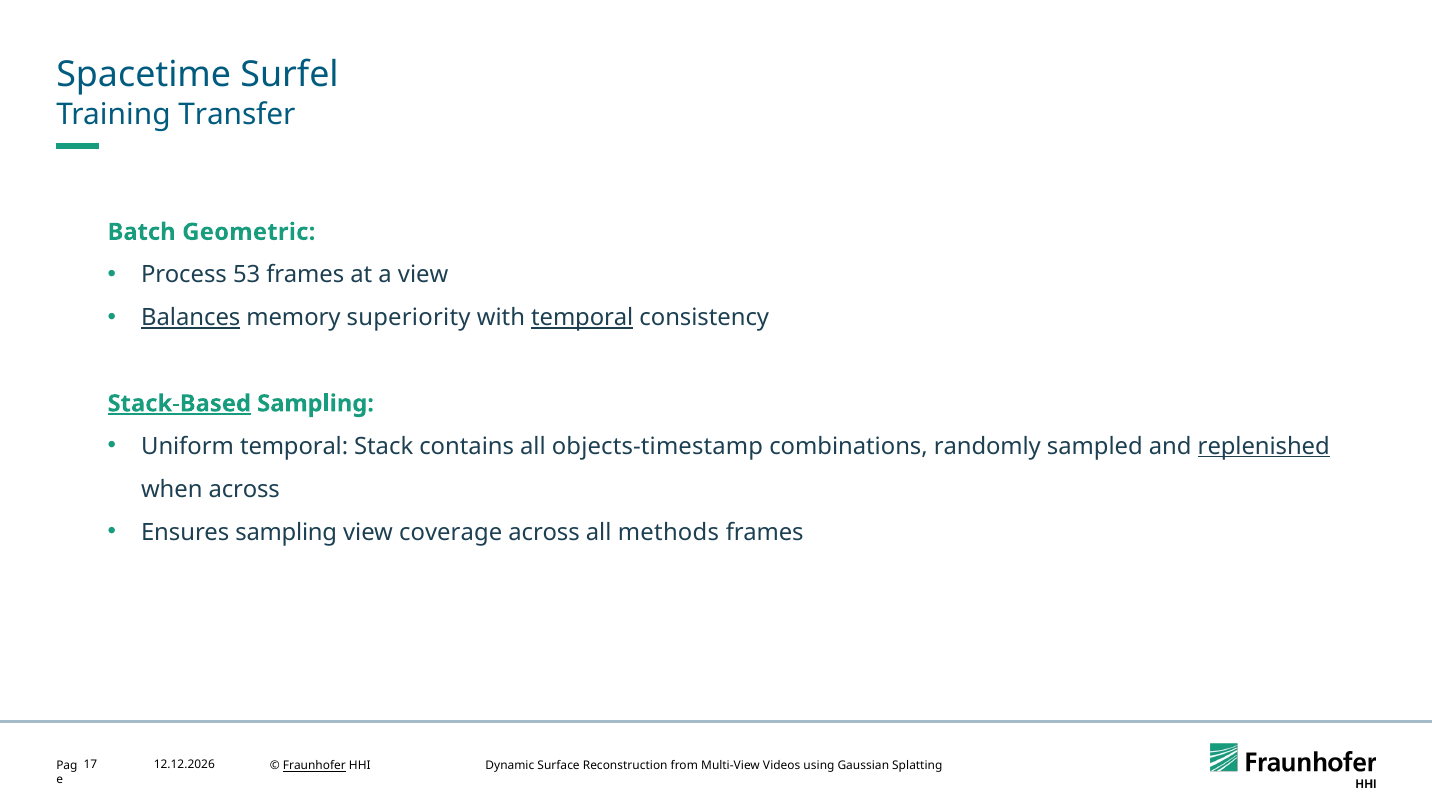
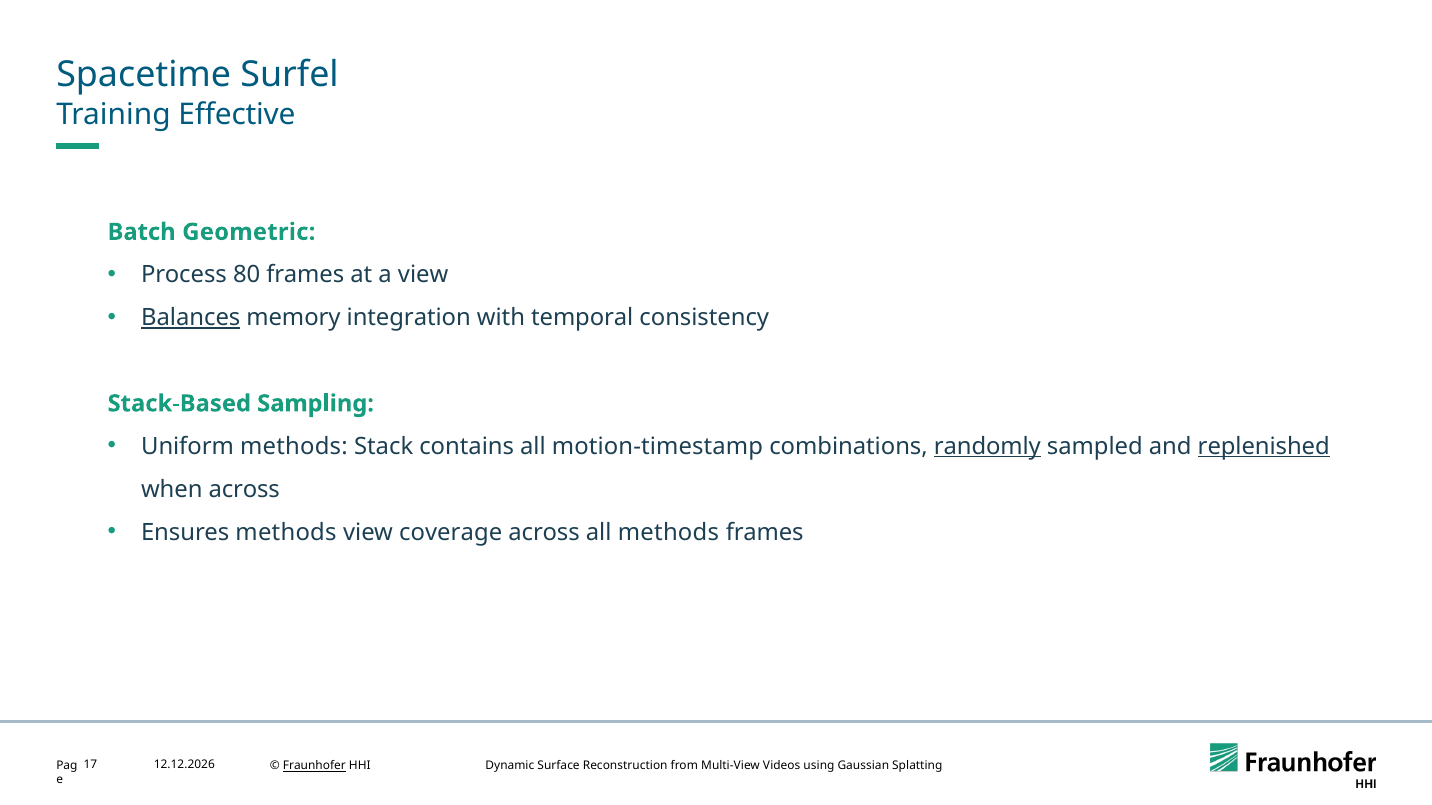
Transfer: Transfer -> Effective (237, 115)
53: 53 -> 80 (247, 275)
superiority: superiority -> integration (409, 318)
temporal underline: present -> none (582, 318)
Stack-Based underline: present -> none (179, 404)
Uniform temporal: temporal -> methods (294, 447)
objects-timestamp: objects-timestamp -> motion-timestamp (657, 447)
randomly underline: none -> present (987, 447)
Ensures sampling: sampling -> methods (286, 533)
